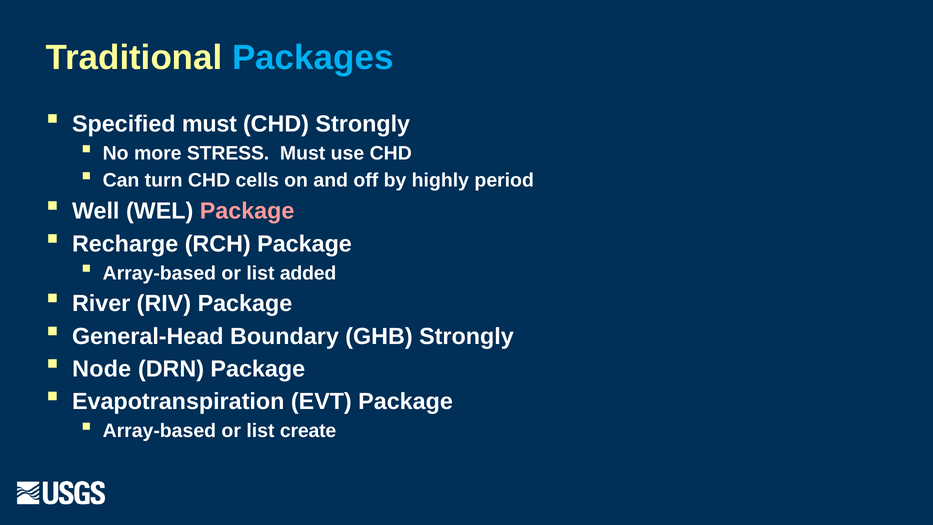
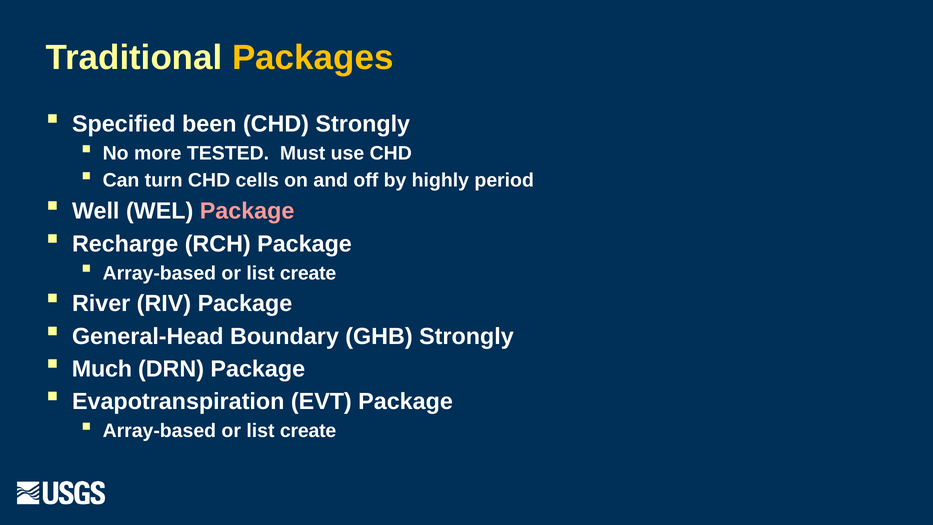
Packages colour: light blue -> yellow (313, 58)
Specified must: must -> been (209, 124)
STRESS: STRESS -> TESTED (228, 153)
added: added -> create (308, 273)
Node: Node -> Much (102, 369)
